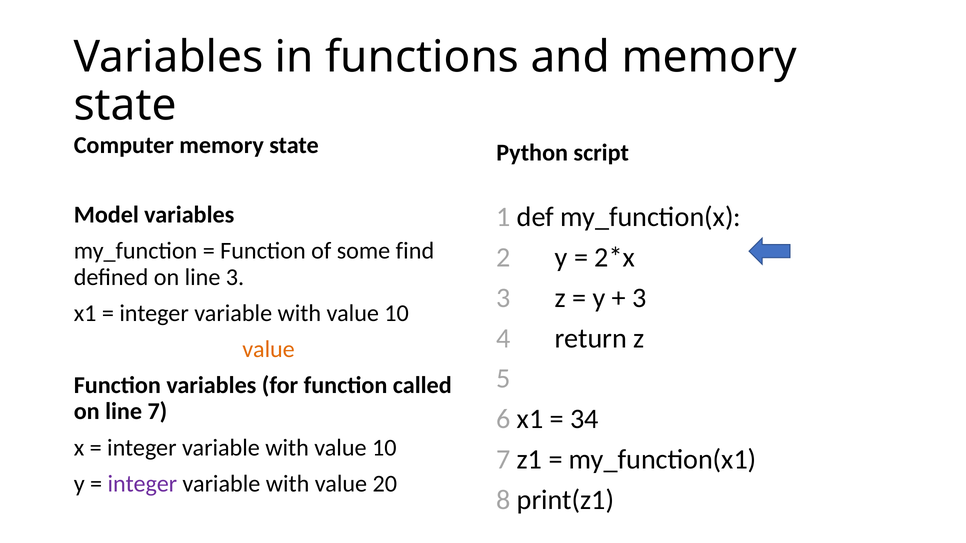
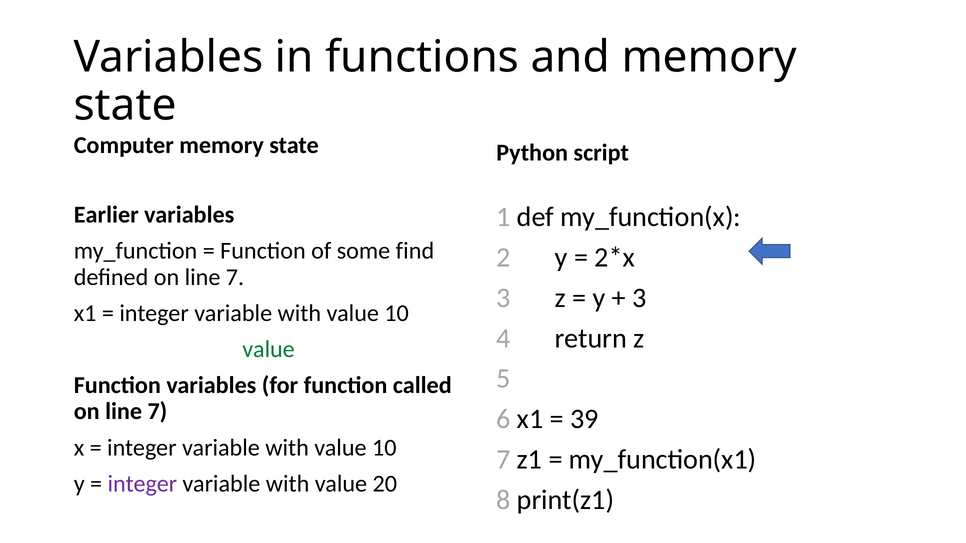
Model: Model -> Earlier (106, 215)
defined on line 3: 3 -> 7 (235, 277)
value colour: orange -> green (269, 350)
34: 34 -> 39 (584, 419)
